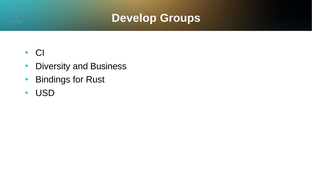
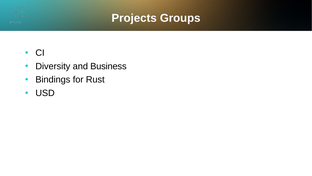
Develop: Develop -> Projects (134, 18)
